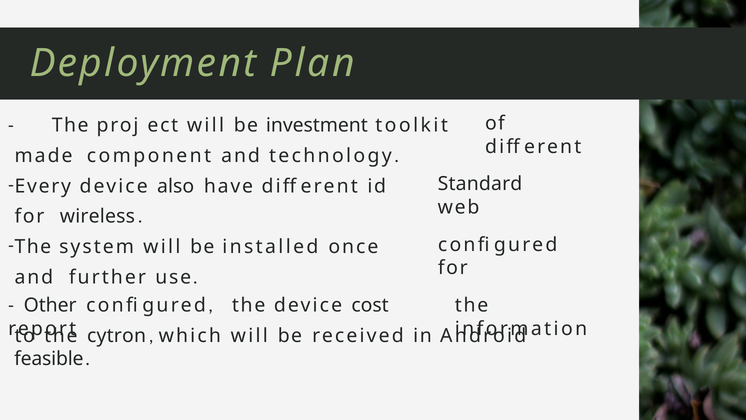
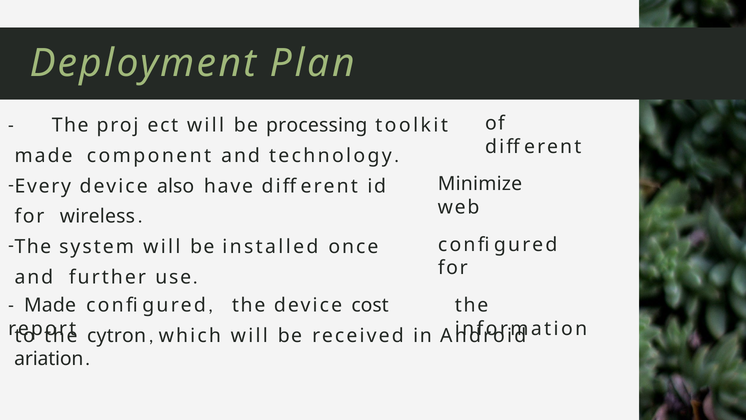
investment: investment -> processing (317, 125)
Standard: Standard -> Minimize (480, 184)
Other: Other -> Made (50, 305)
feasible: feasible -> ariation (49, 359)
